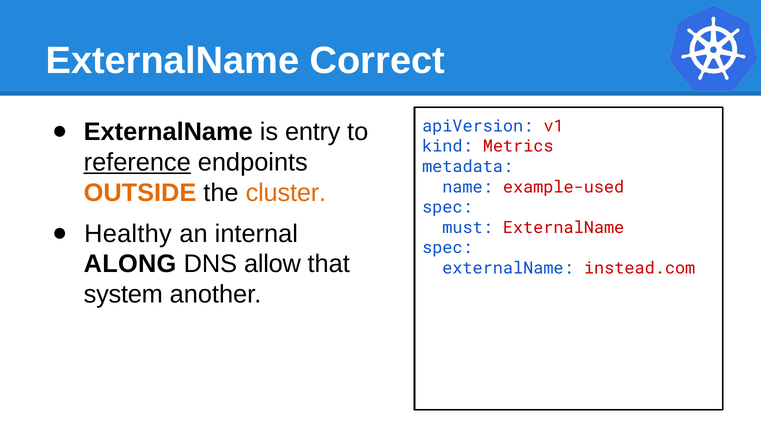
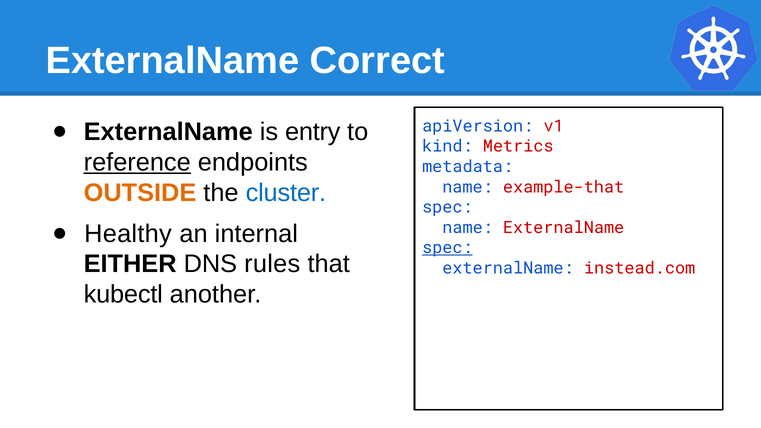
example-used: example-used -> example-that (564, 187)
cluster colour: orange -> blue (286, 193)
must: must -> name (468, 228)
spec underline: none -> present (447, 248)
ALONG: ALONG -> EITHER (130, 264)
allow: allow -> rules (272, 264)
system: system -> kubectl (123, 295)
